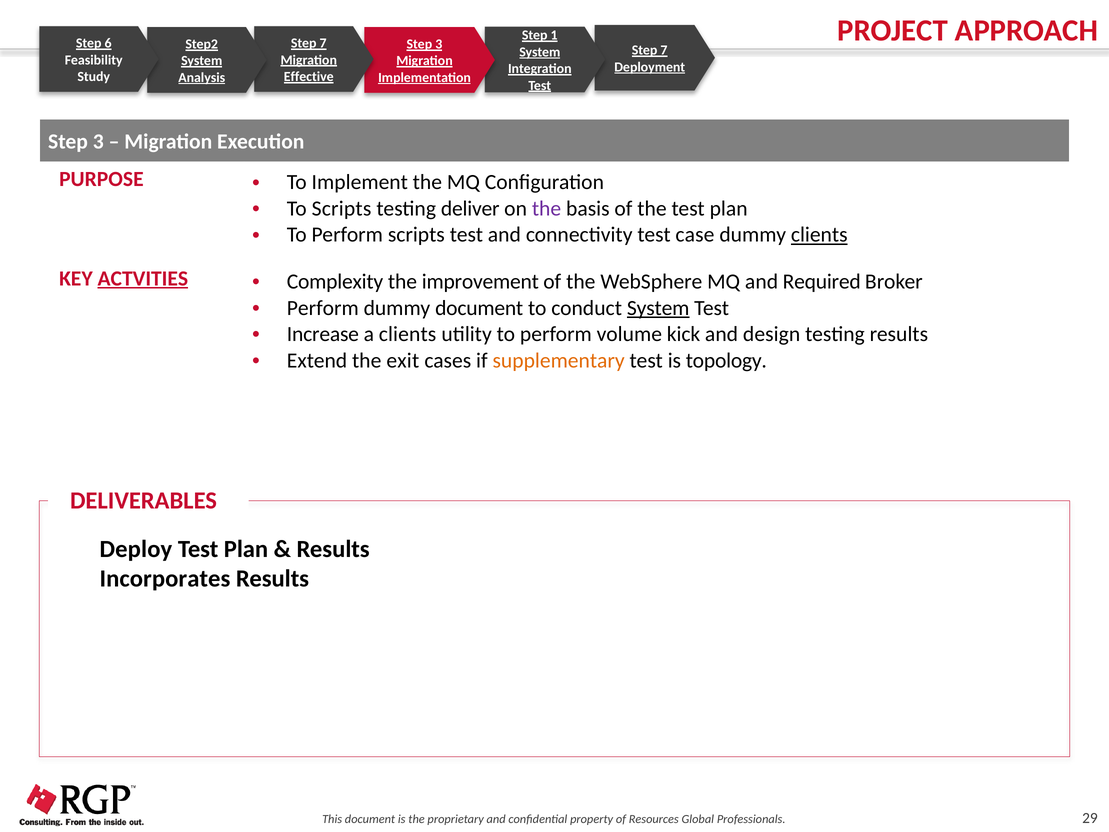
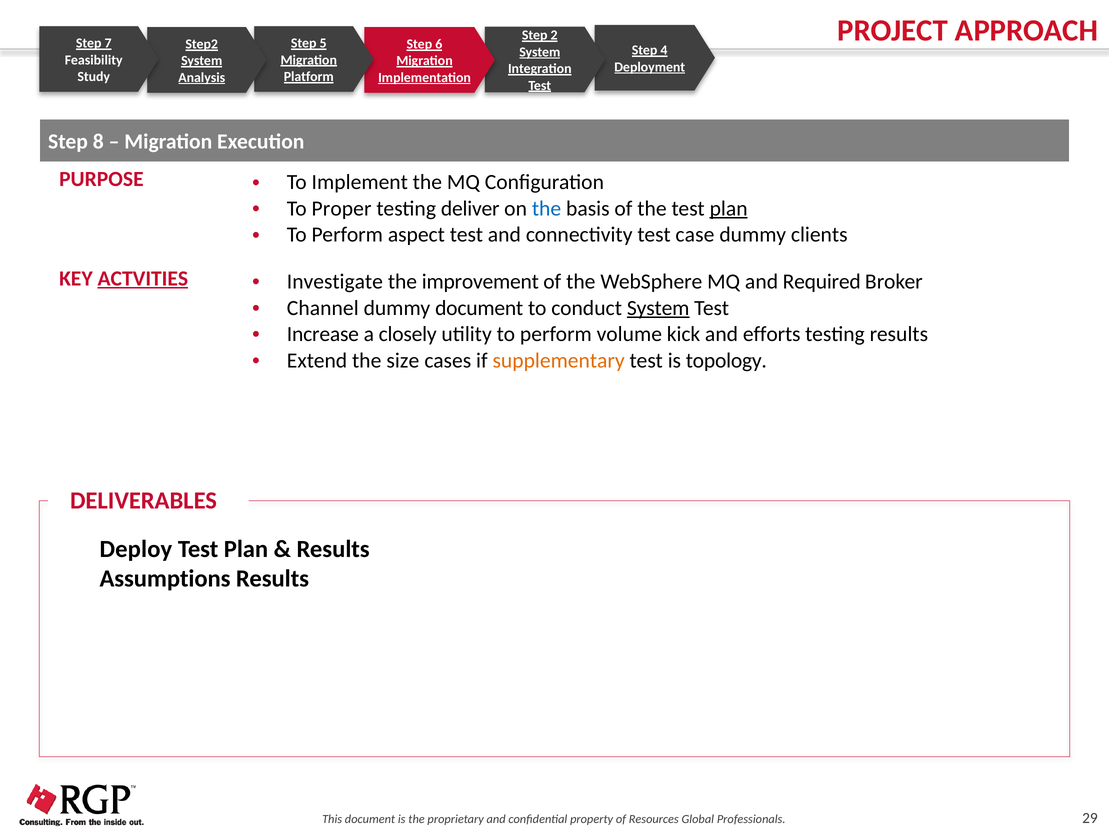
1: 1 -> 2 (554, 35)
6: 6 -> 7 (108, 43)
7: 7 -> 5 (323, 43)
3: 3 -> 6 (439, 44)
7: 7 -> 4 (664, 50)
Effective: Effective -> Platform (309, 77)
3: 3 -> 8 (98, 141)
To Scripts: Scripts -> Proper (342, 209)
the colour: purple -> blue (547, 209)
plan underline: none -> present (729, 209)
Perform scripts: scripts -> aspect (416, 235)
clients underline: present -> none (819, 235)
Complexity: Complexity -> Investigate (335, 282)
Perform: Perform -> Channel (323, 308)
a clients: clients -> closely (408, 334)
design: design -> efforts (772, 334)
exit: exit -> size (403, 360)
Incorporates: Incorporates -> Assumptions (165, 579)
